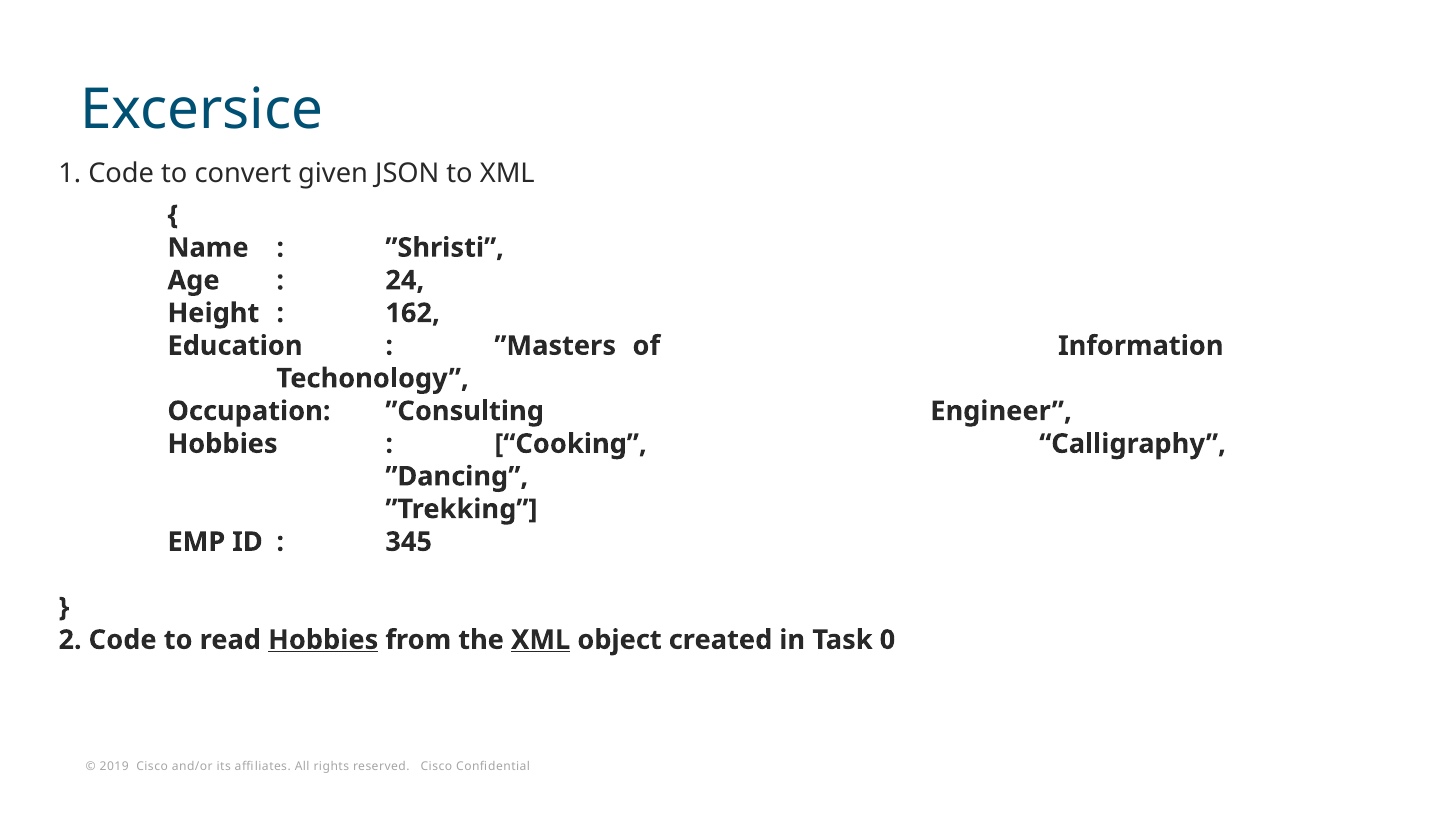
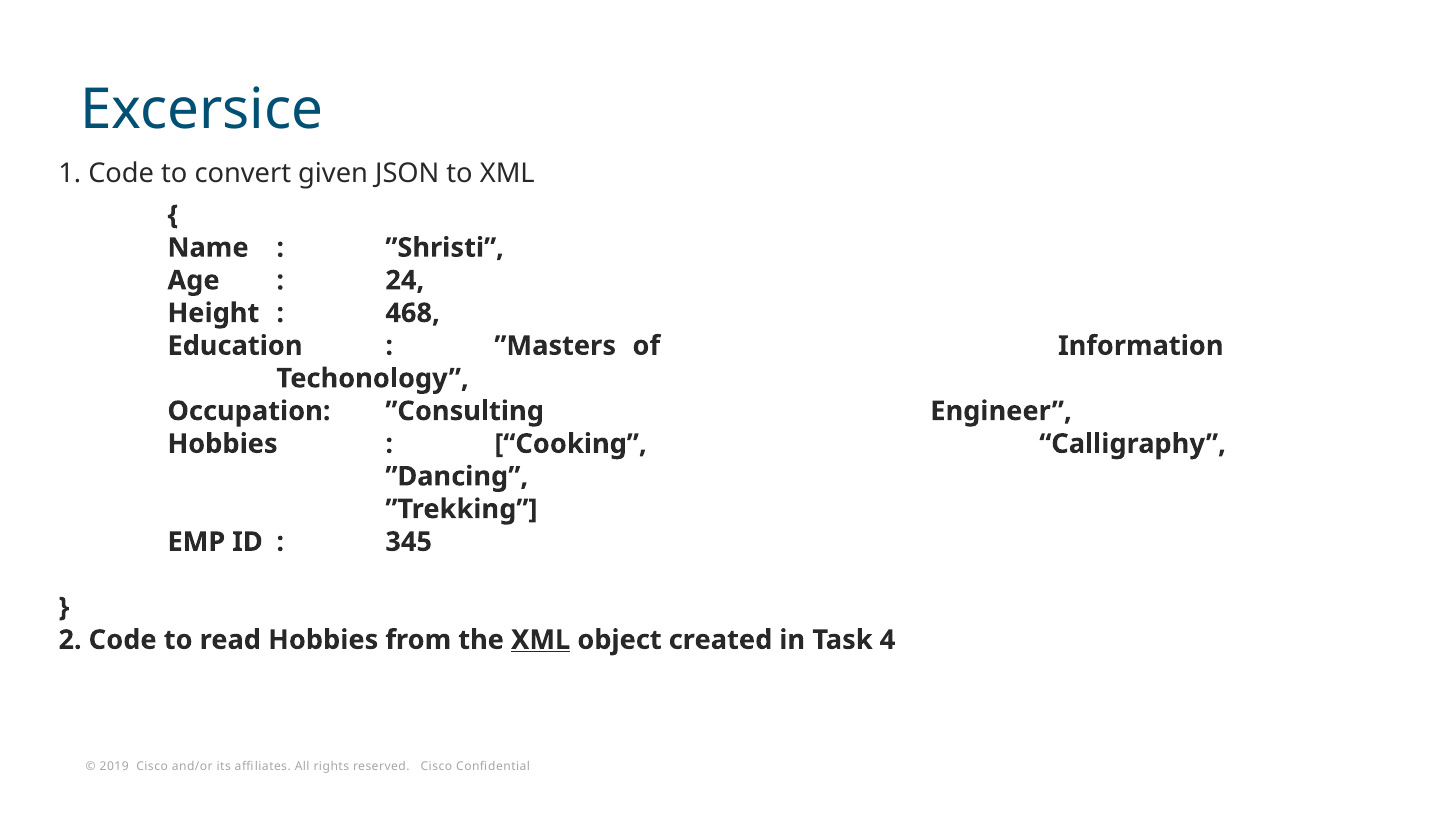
162: 162 -> 468 (413, 313)
Hobbies underline: present -> none (323, 640)
0: 0 -> 4 (887, 640)
